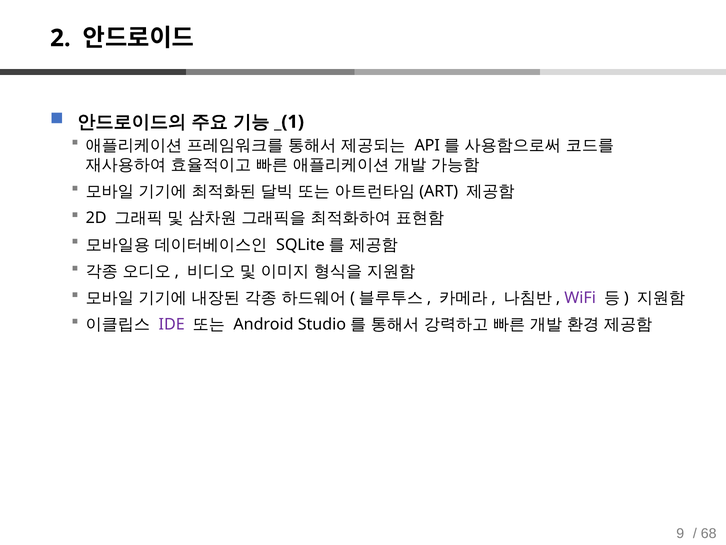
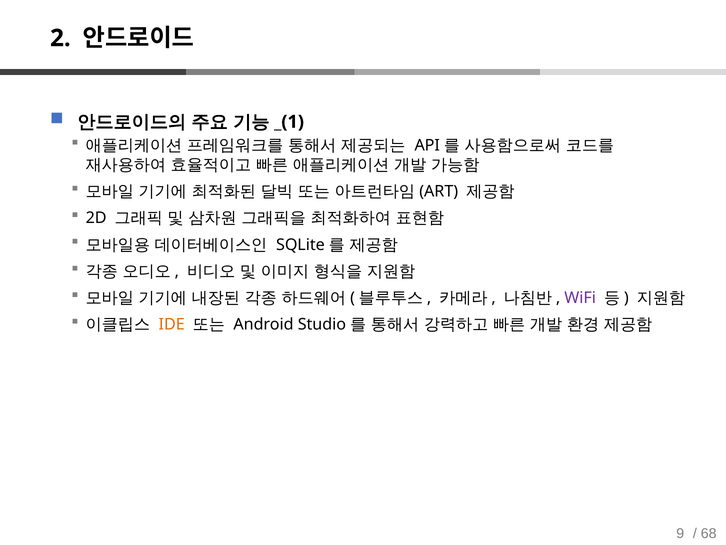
IDE colour: purple -> orange (172, 324)
